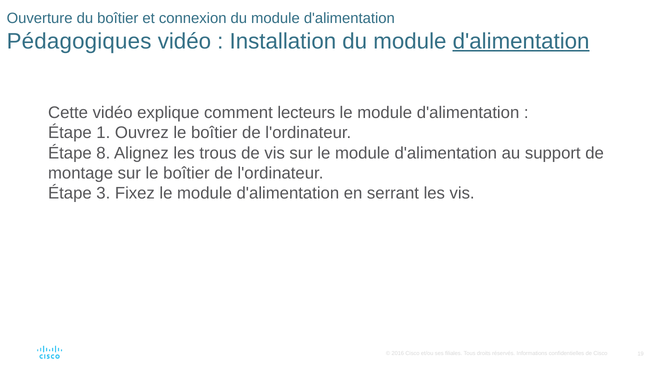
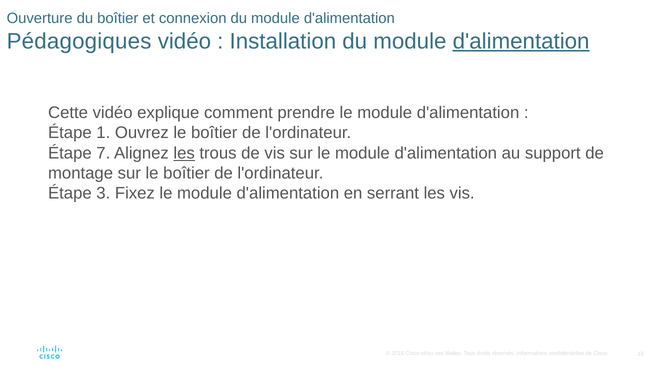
lecteurs: lecteurs -> prendre (306, 113)
8: 8 -> 7 (103, 153)
les underline: none -> present (184, 153)
